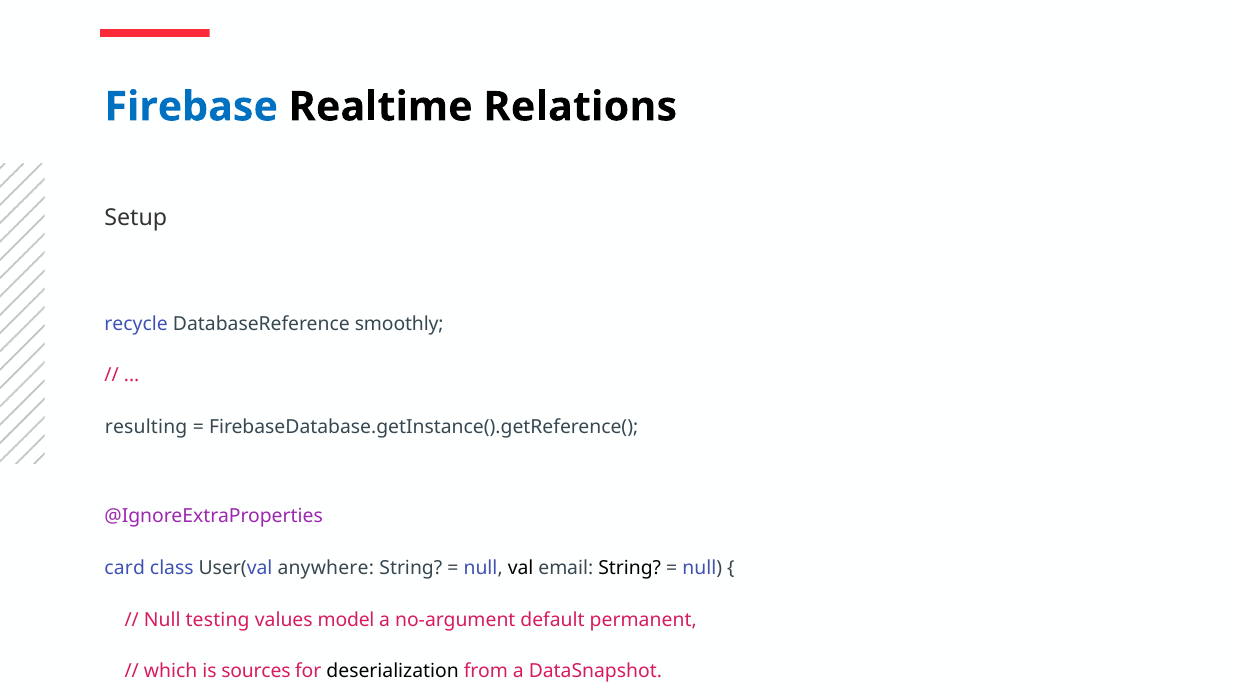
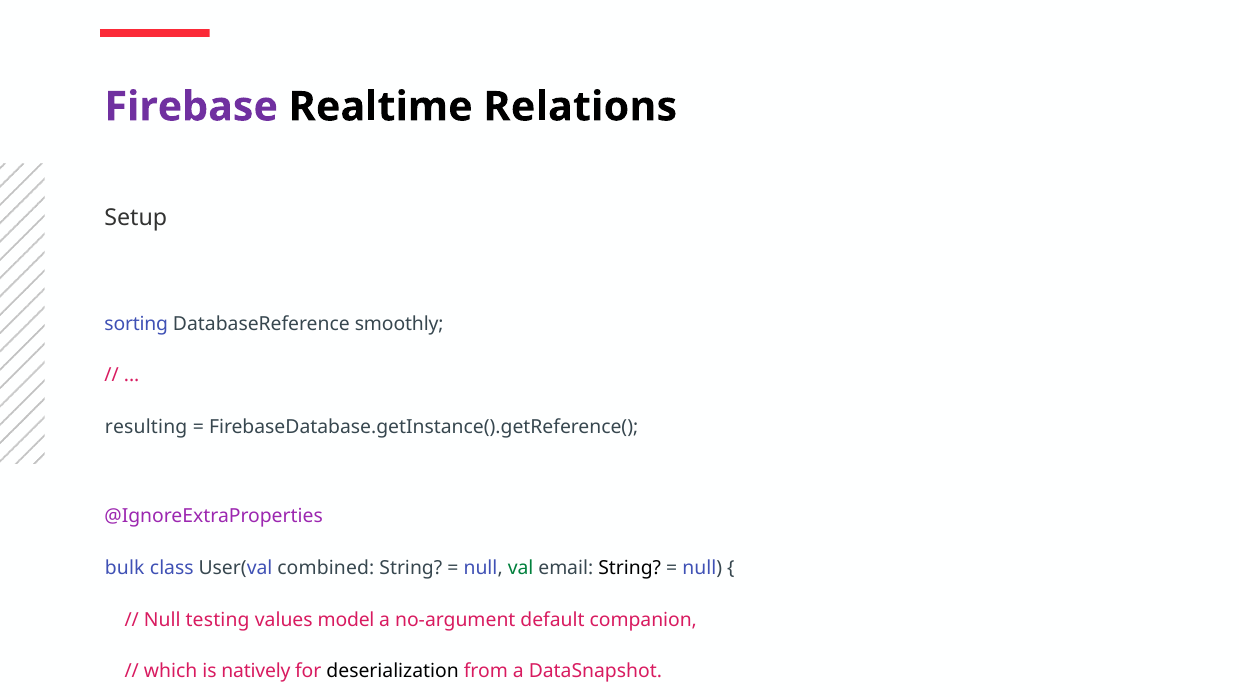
Firebase colour: blue -> purple (191, 107)
recycle: recycle -> sorting (136, 324)
card: card -> bulk (125, 568)
anywhere: anywhere -> combined (326, 568)
val colour: black -> green (521, 568)
permanent: permanent -> companion (643, 620)
sources: sources -> natively (256, 671)
